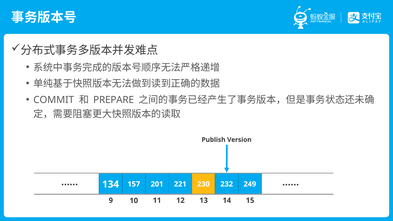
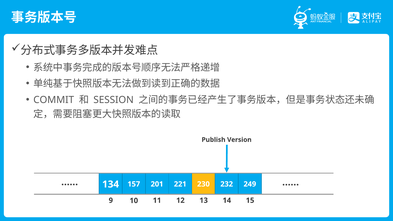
PREPARE: PREPARE -> SESSION (114, 100)
